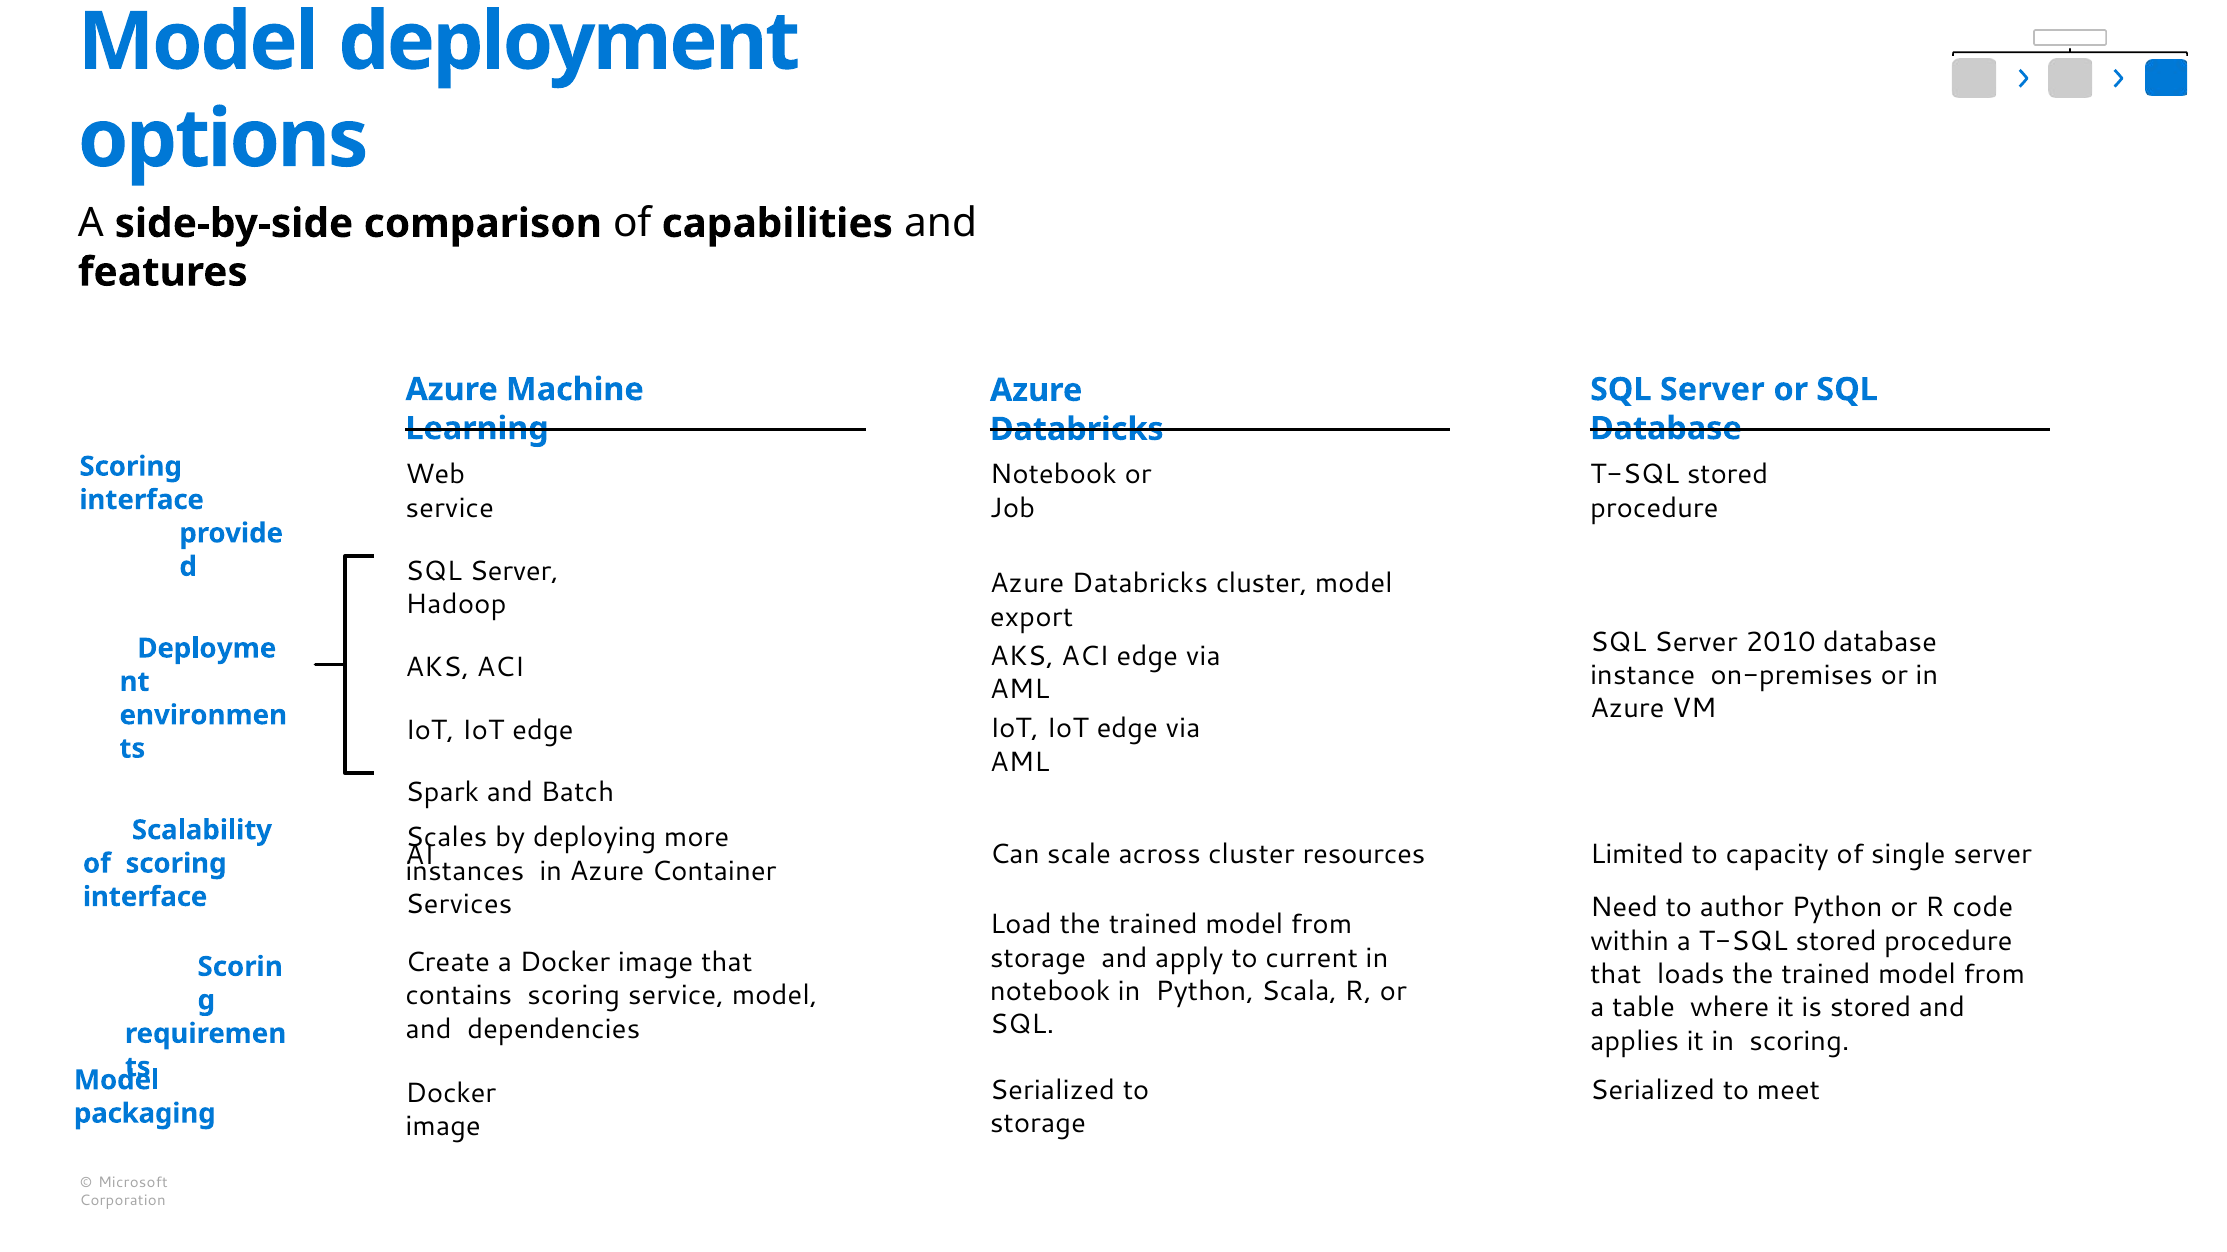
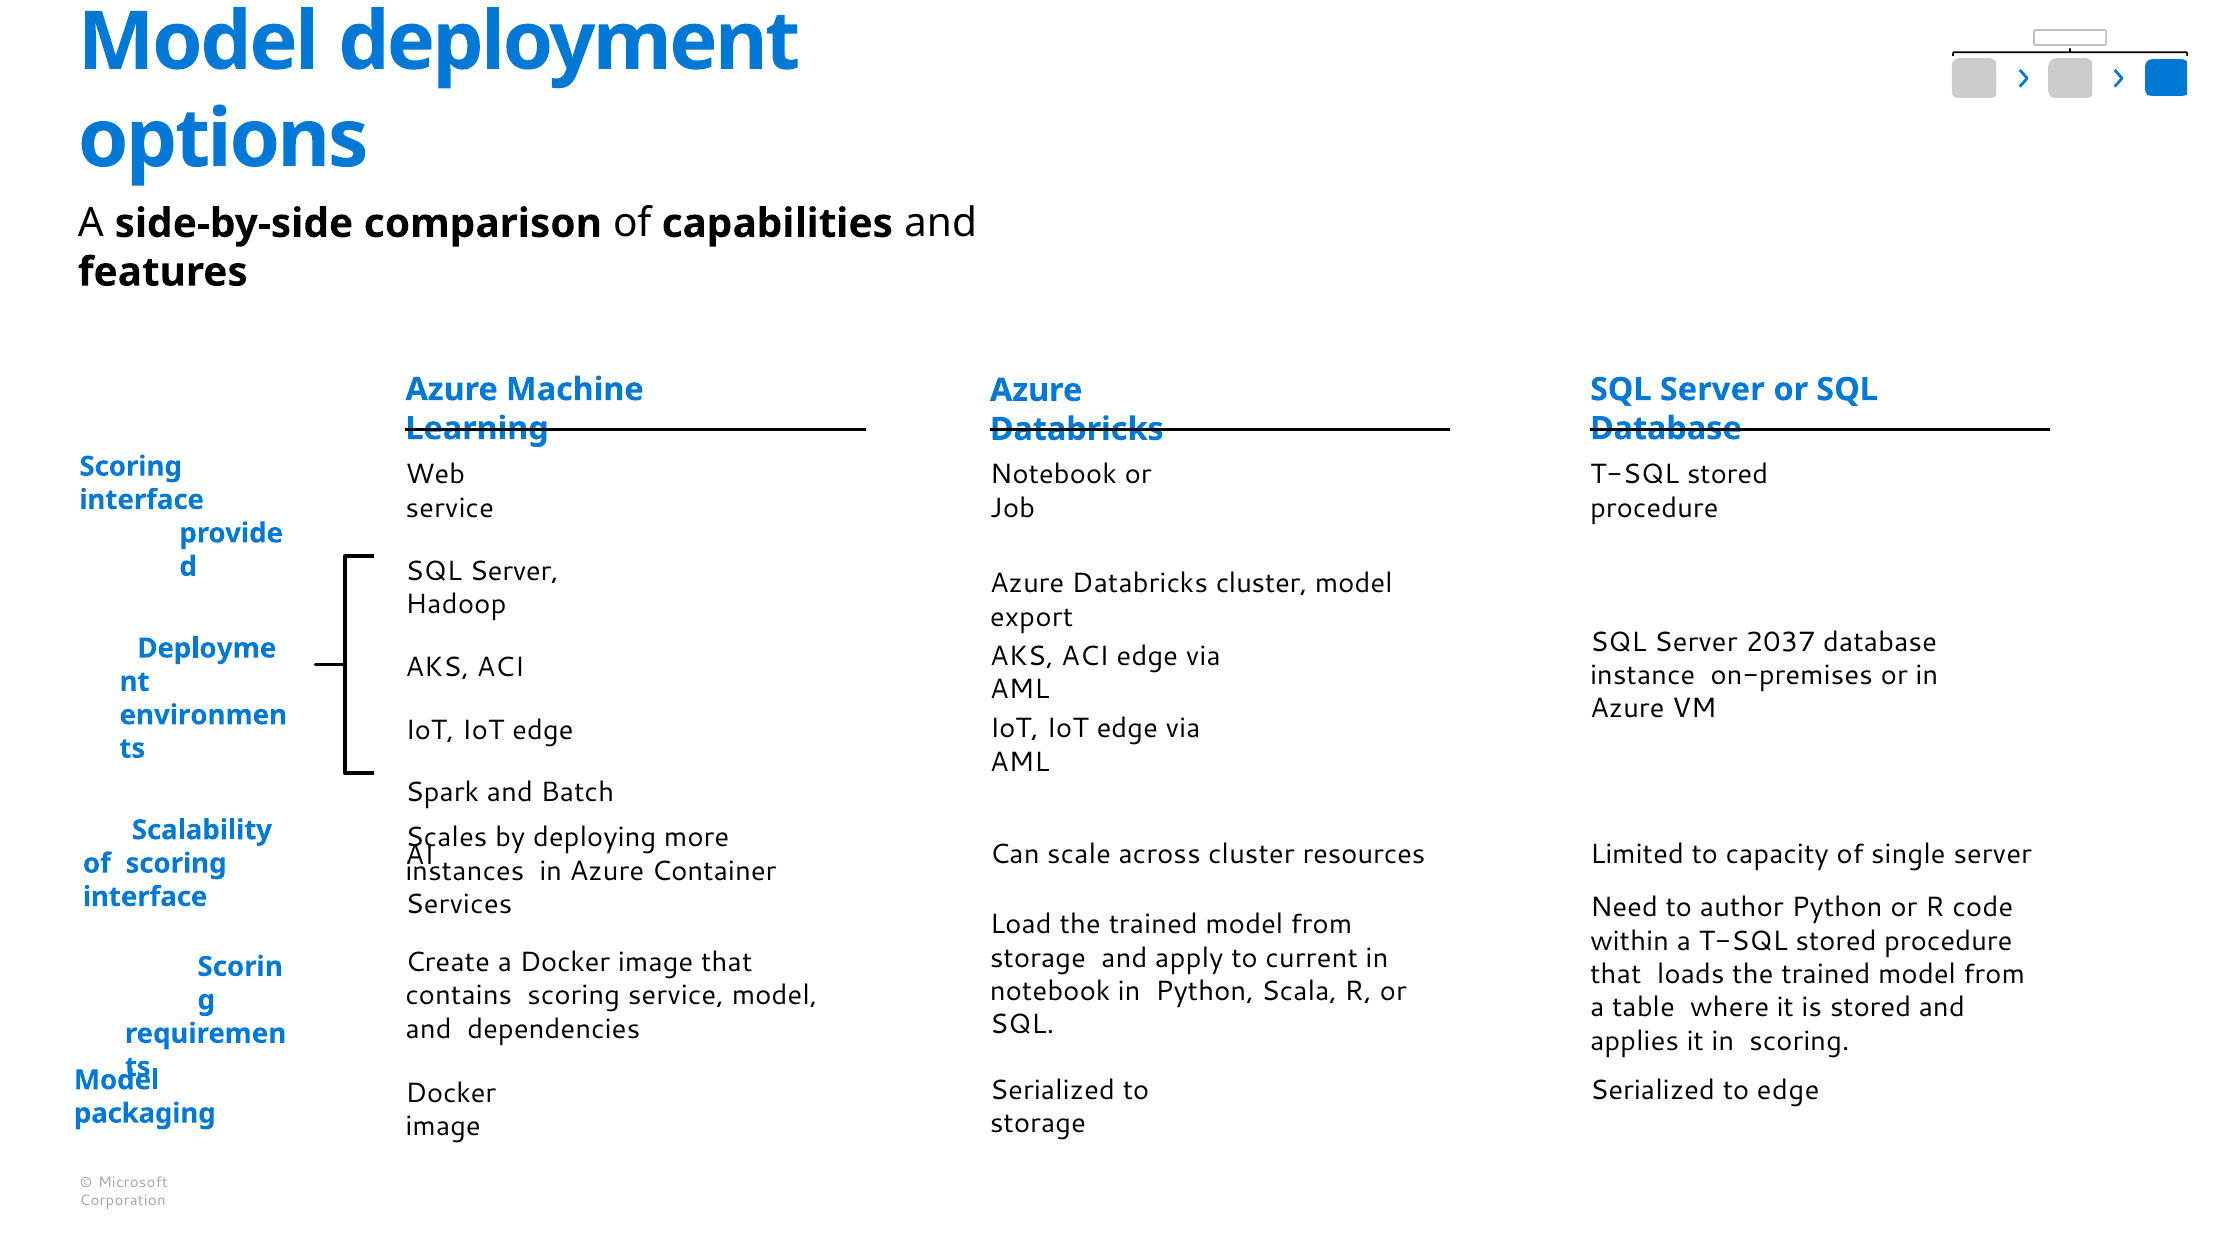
2010: 2010 -> 2037 (1781, 642)
to meet: meet -> edge (1788, 1091)
